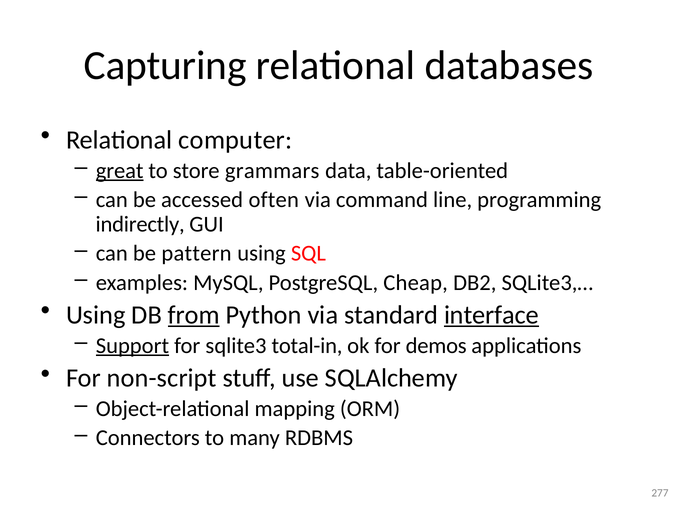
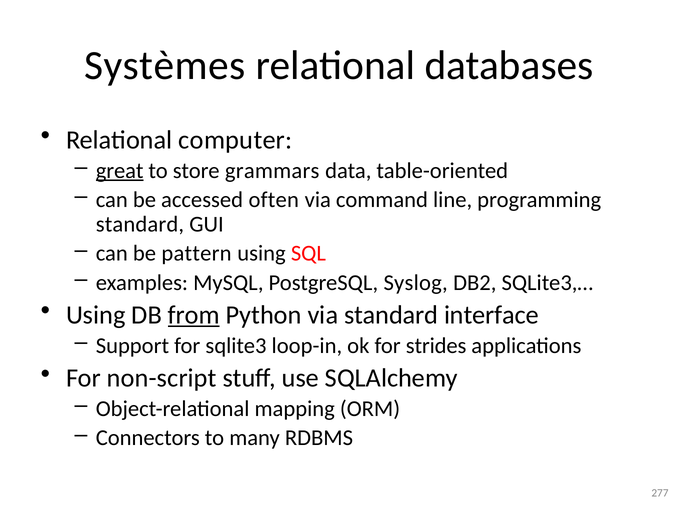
Capturing: Capturing -> Systèmes (165, 66)
indirectly: indirectly -> standard (140, 224)
Cheap: Cheap -> Syslog (416, 282)
interface underline: present -> none (491, 315)
Support underline: present -> none (132, 345)
total-in: total-in -> loop-in (307, 345)
demos: demos -> strides (436, 345)
